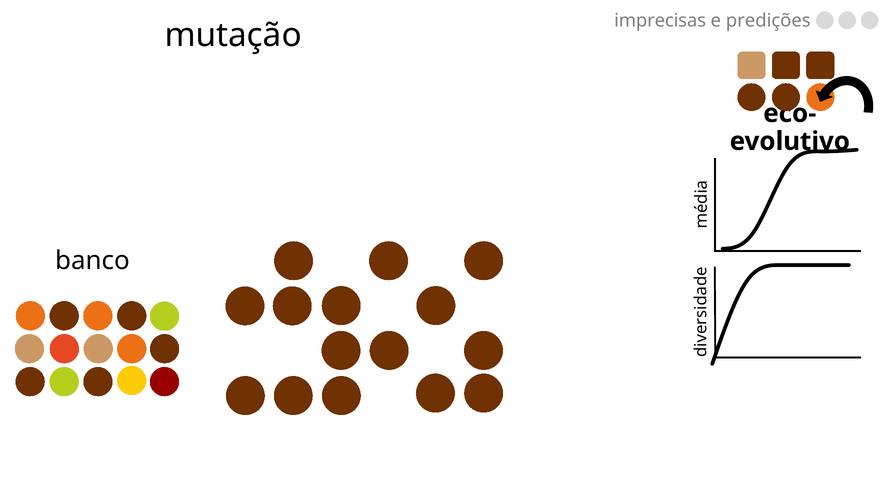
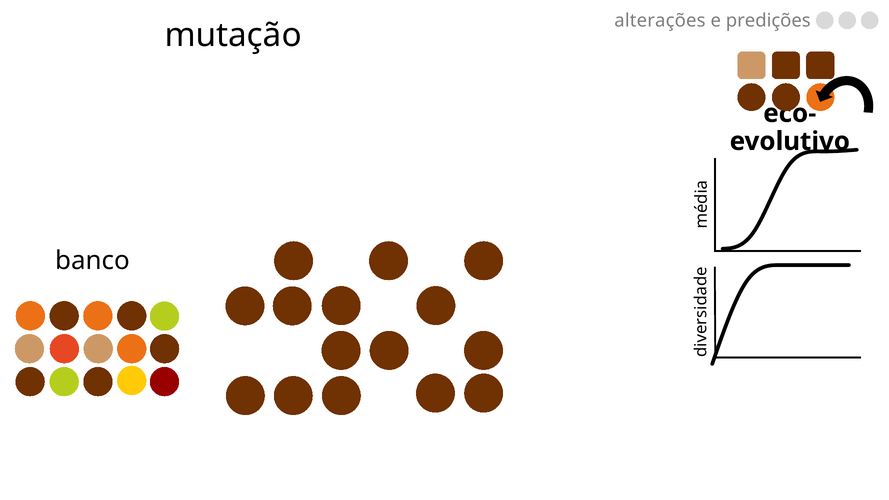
imprecisas: imprecisas -> alterações (660, 21)
